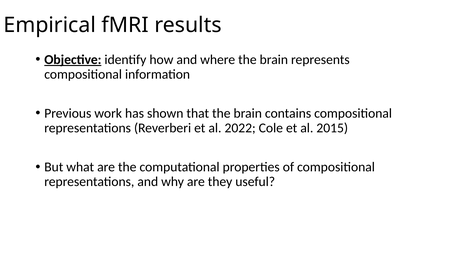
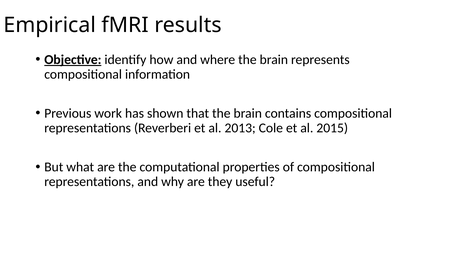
2022: 2022 -> 2013 (240, 128)
